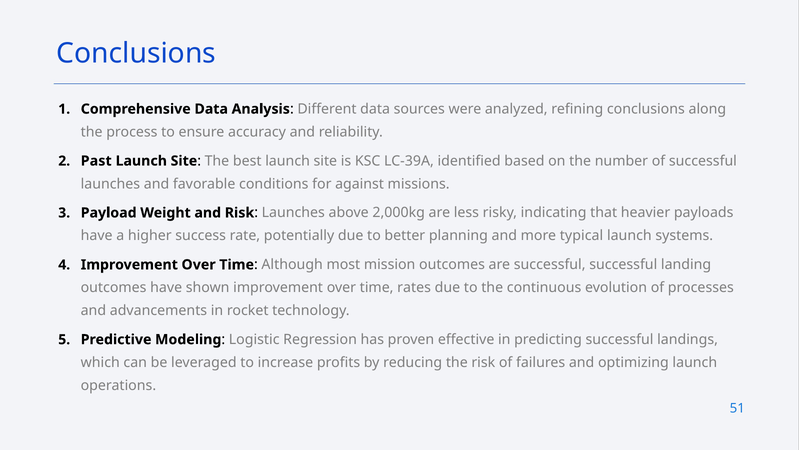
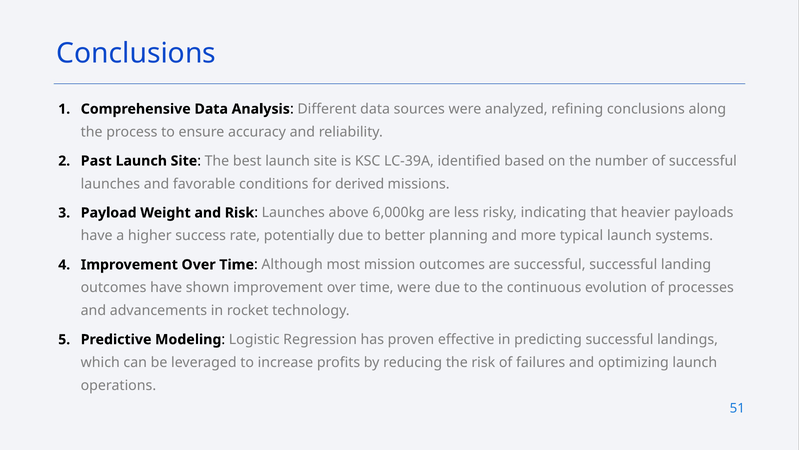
against: against -> derived (360, 184)
2,000kg: 2,000kg -> 6,000kg (399, 213)
time rates: rates -> were (414, 287)
